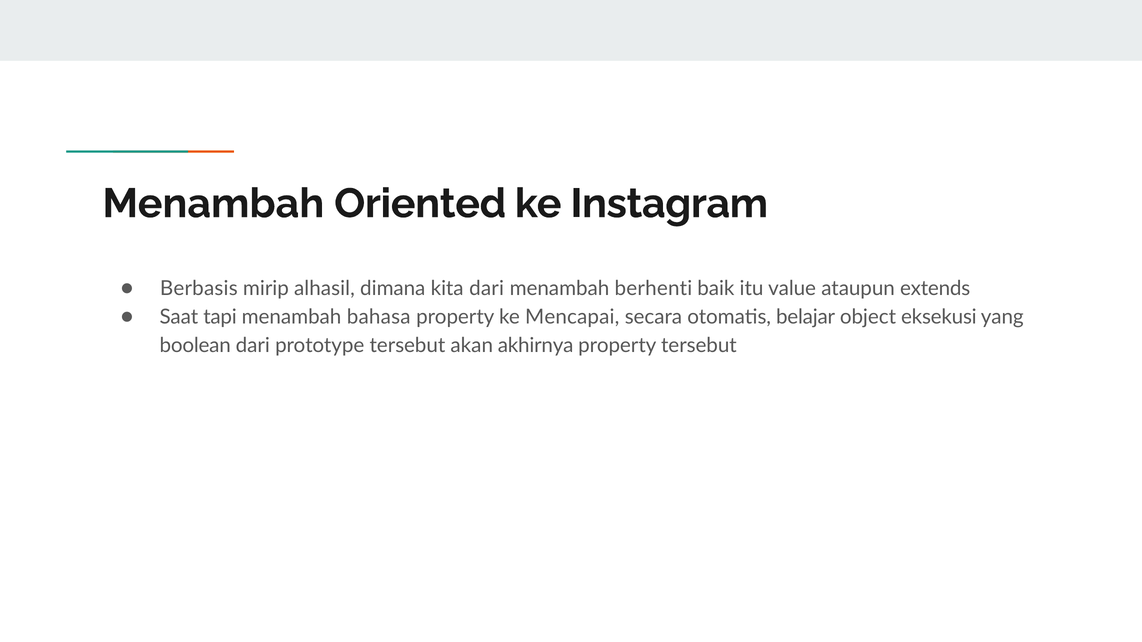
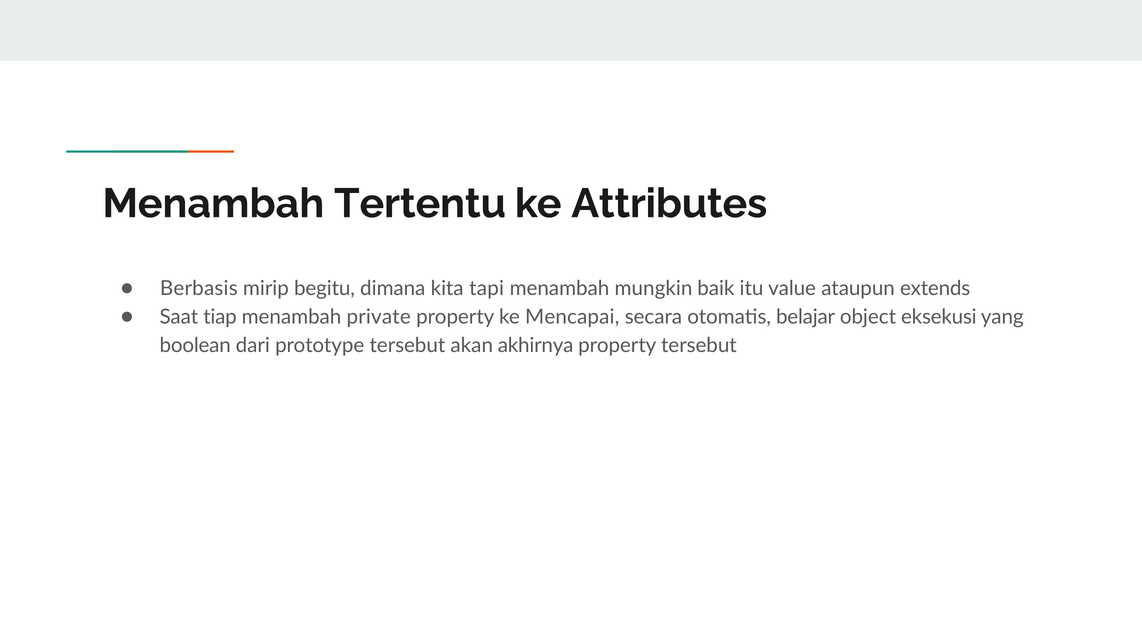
Oriented: Oriented -> Tertentu (420, 204)
Instagram: Instagram -> Attributes (669, 204)
alhasil: alhasil -> begitu (325, 289)
kita dari: dari -> tapi (487, 289)
berhenti: berhenti -> mungkin (654, 289)
tapi: tapi -> tiap (220, 317)
bahasa: bahasa -> private (379, 317)
